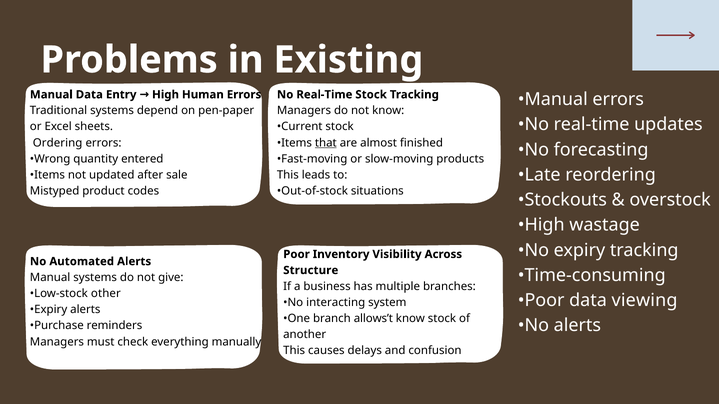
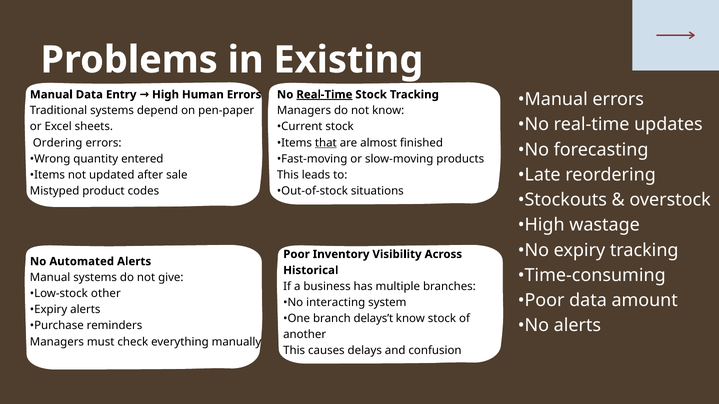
Real-Time underline: none -> present (324, 95)
Structure: Structure -> Historical (311, 271)
viewing: viewing -> amount (645, 301)
allows’t: allows’t -> delays’t (373, 319)
